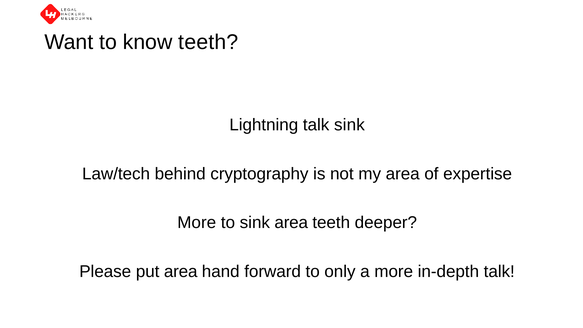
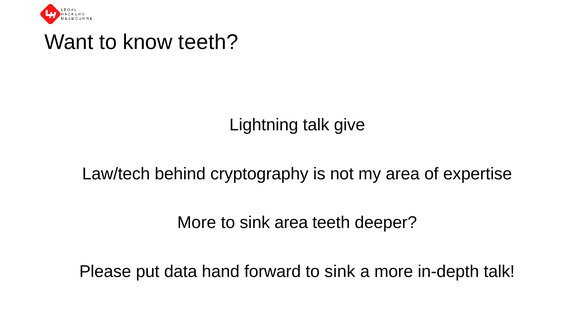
talk sink: sink -> give (350, 125)
put area: area -> data (181, 271)
forward to only: only -> sink (340, 271)
